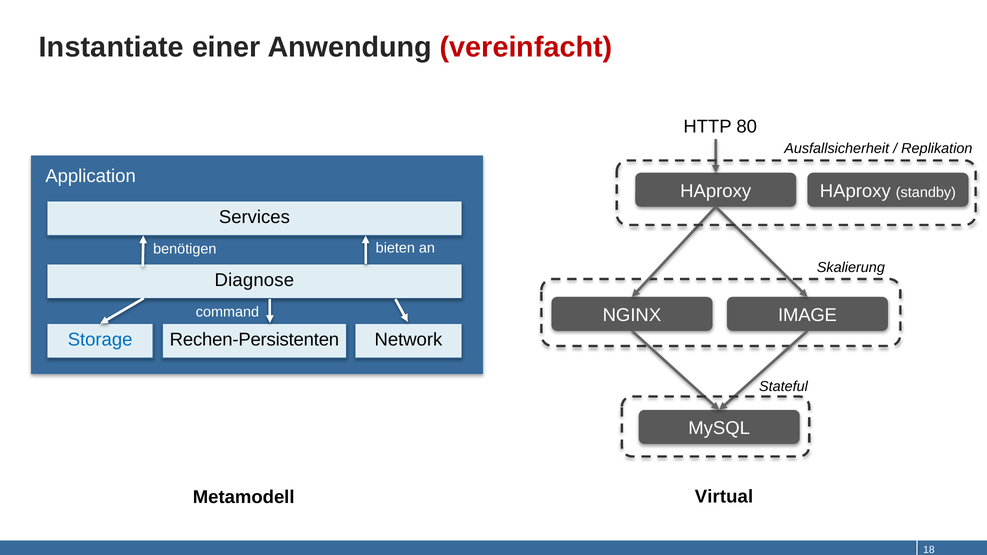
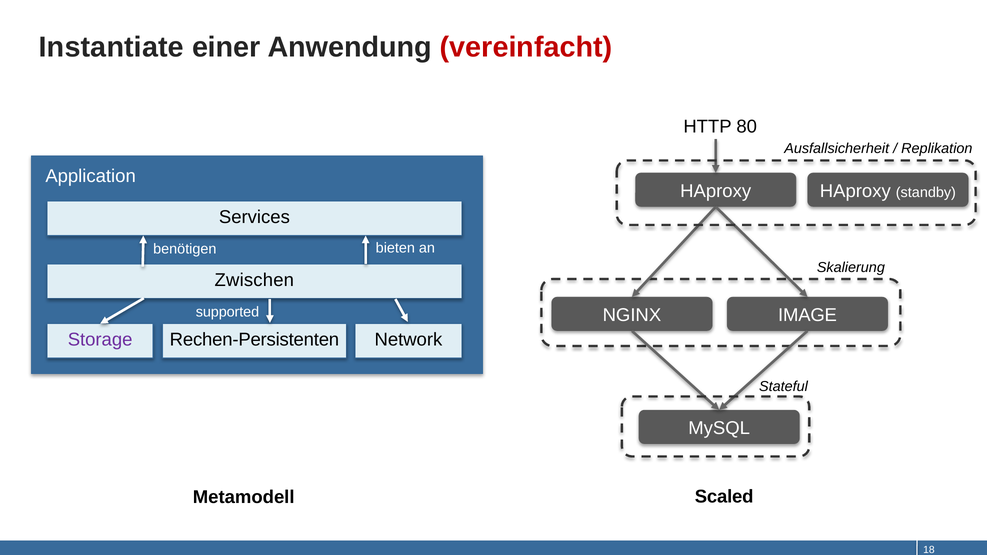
Diagnose: Diagnose -> Zwischen (254, 280)
command: command -> supported (227, 312)
Storage colour: blue -> purple (100, 340)
Virtual: Virtual -> Scaled (724, 497)
